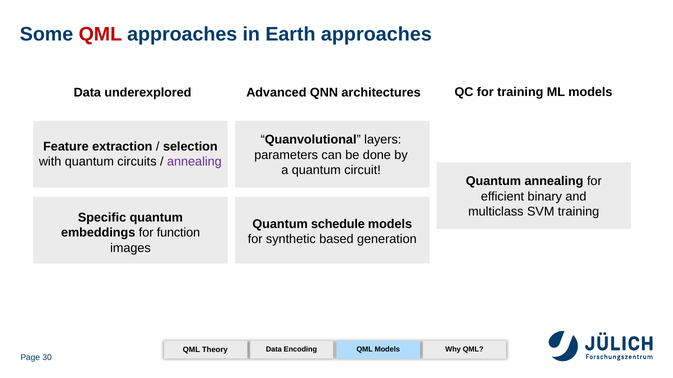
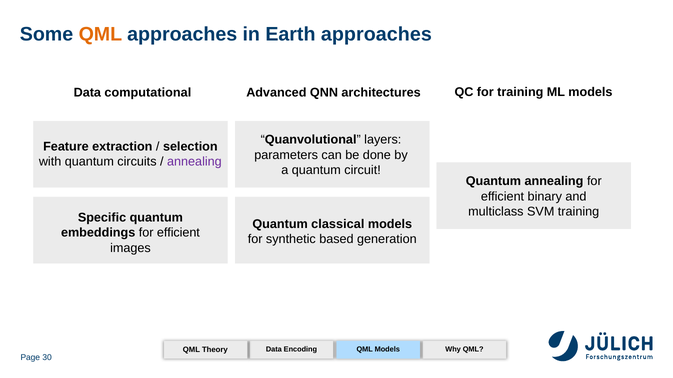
QML colour: red -> orange (100, 34)
underexplored: underexplored -> computational (148, 93)
schedule: schedule -> classical (338, 224)
embeddings for function: function -> efficient (178, 233)
